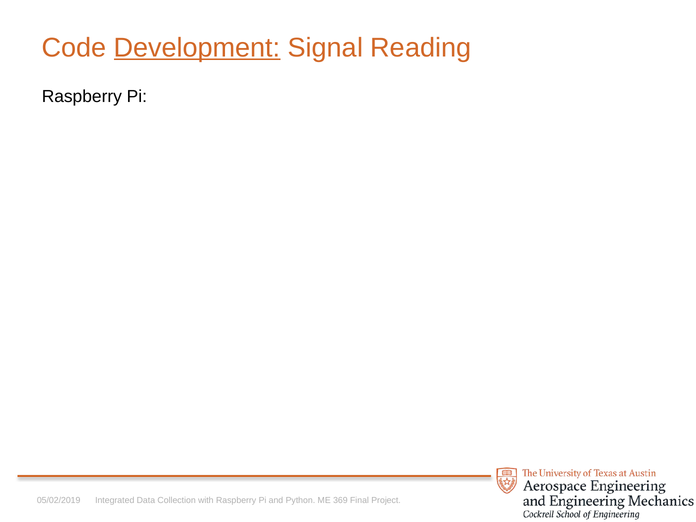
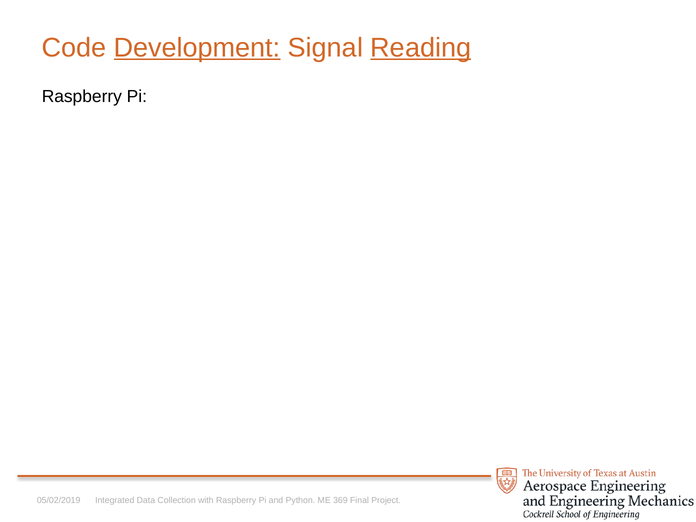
Reading underline: none -> present (421, 48)
